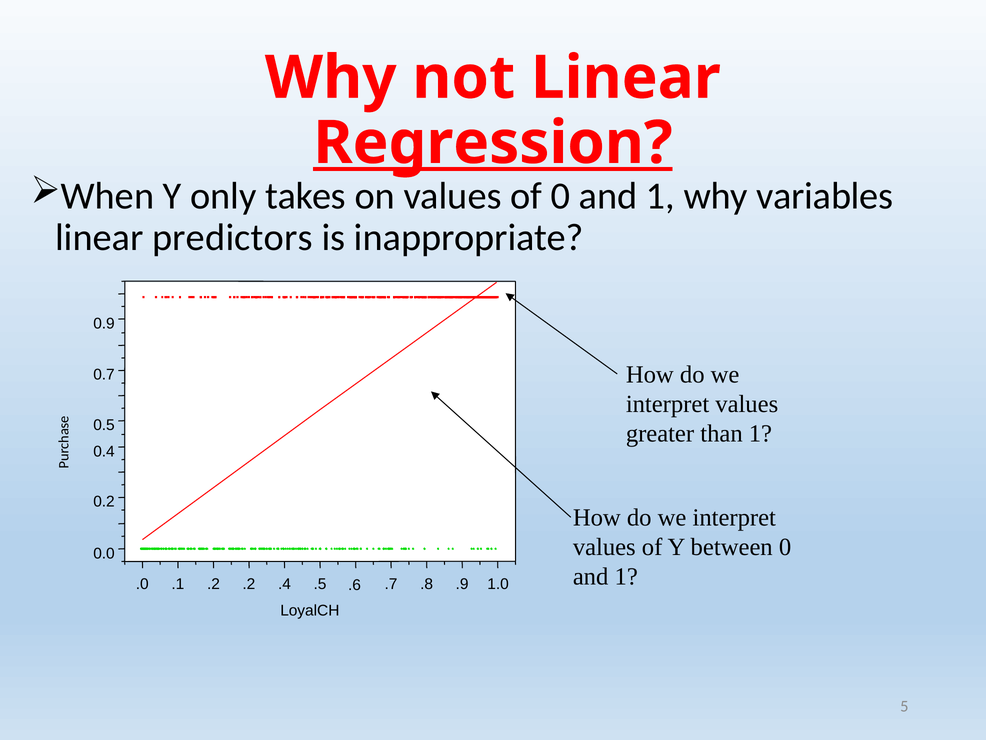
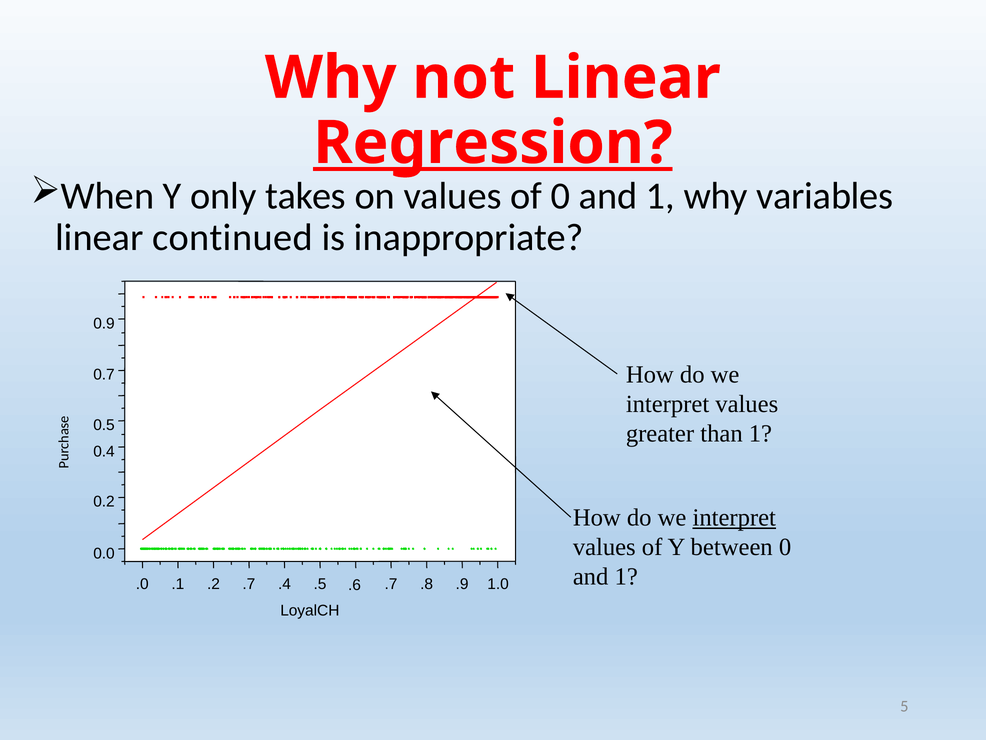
predictors: predictors -> continued (232, 237)
interpret underline: none -> present (734, 517)
.2 .2: .2 -> .7 (249, 584)
